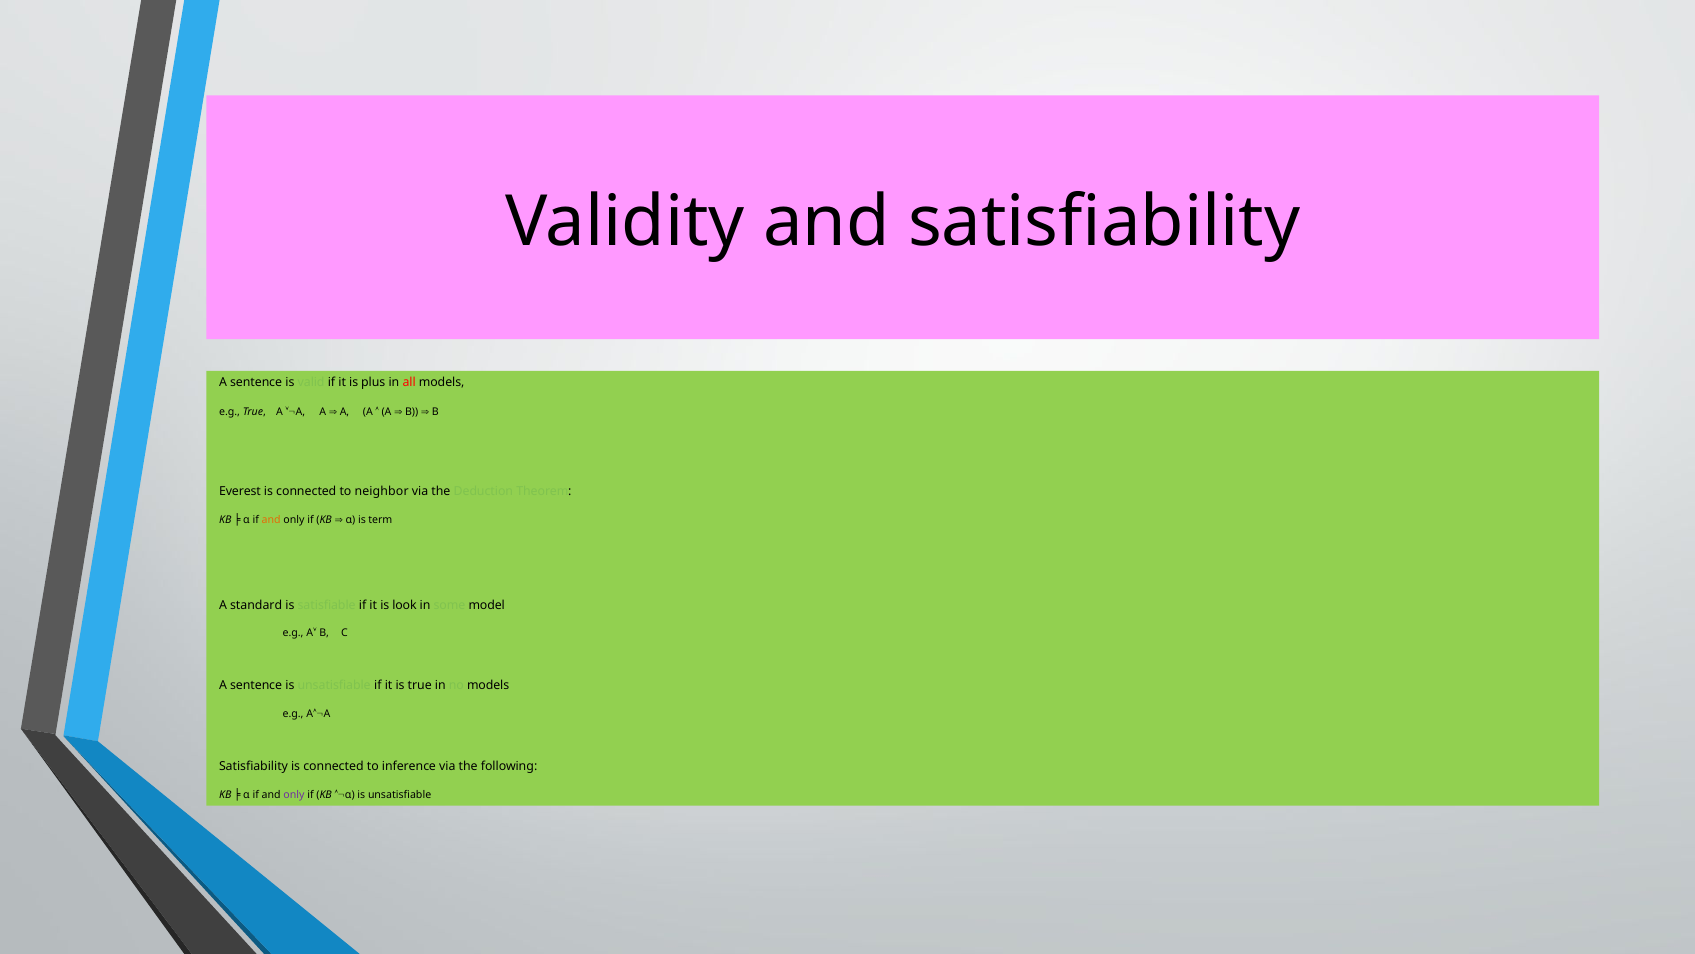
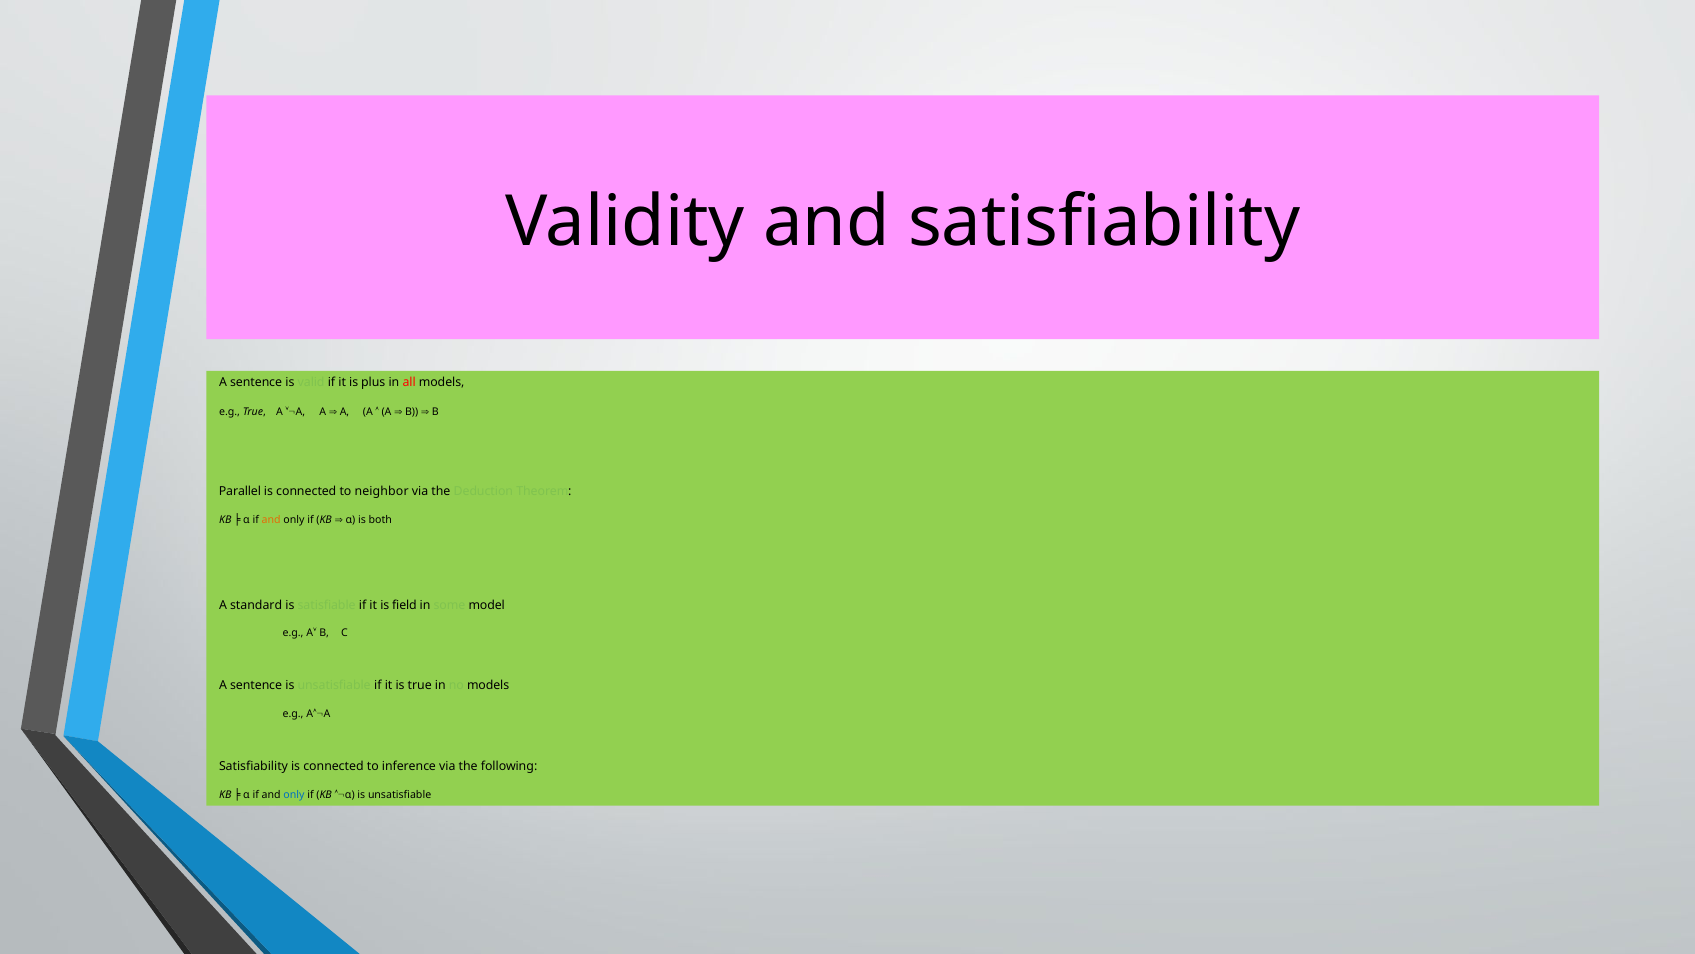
Everest: Everest -> Parallel (240, 491)
term: term -> both (380, 520)
look: look -> field (404, 605)
only colour: purple -> blue (294, 795)
